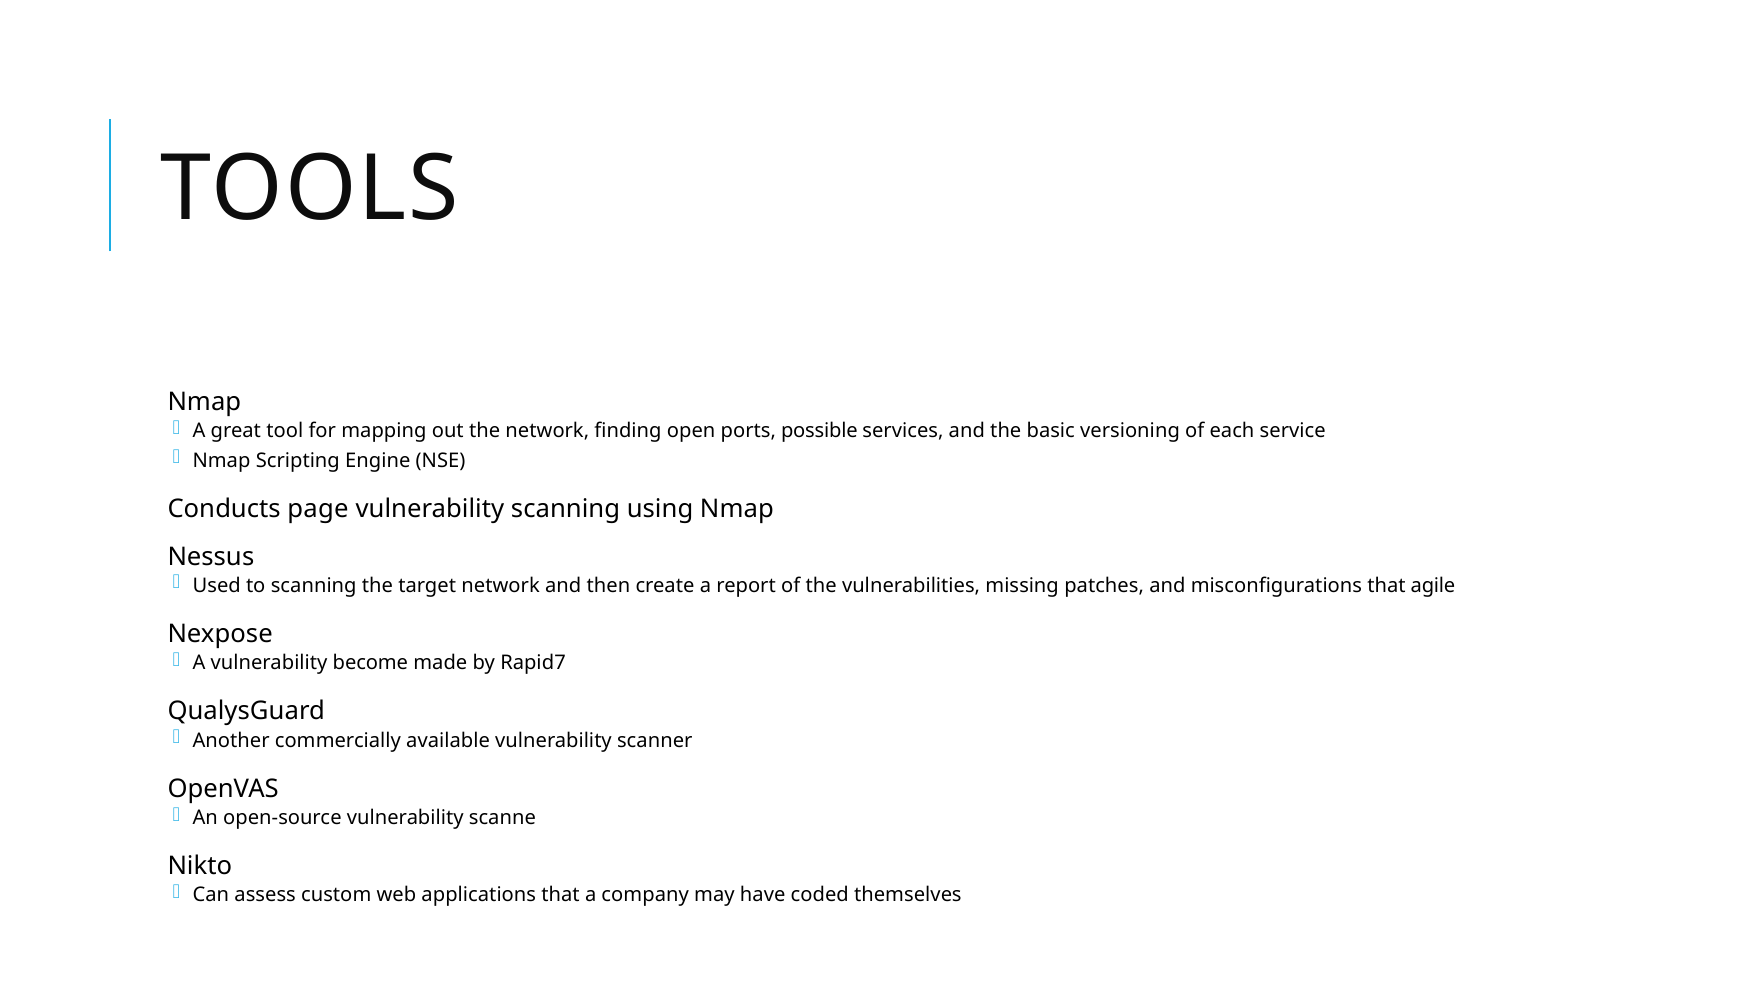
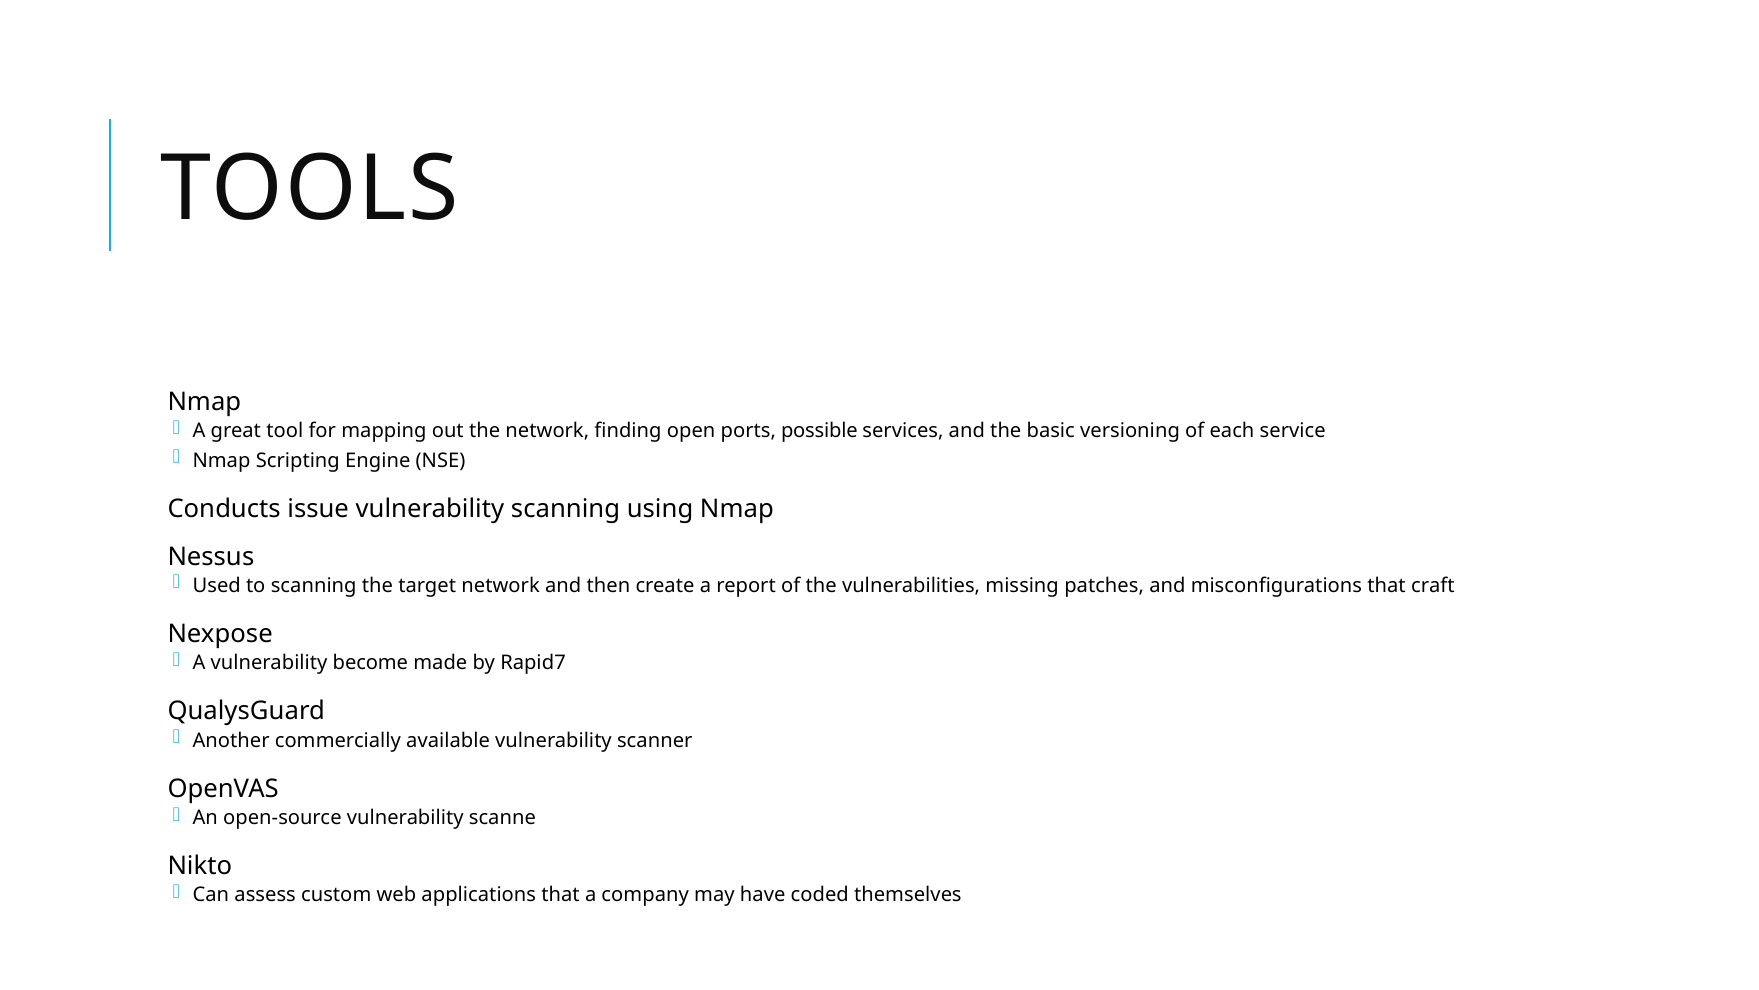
page: page -> issue (318, 508)
agile: agile -> craft (1433, 585)
